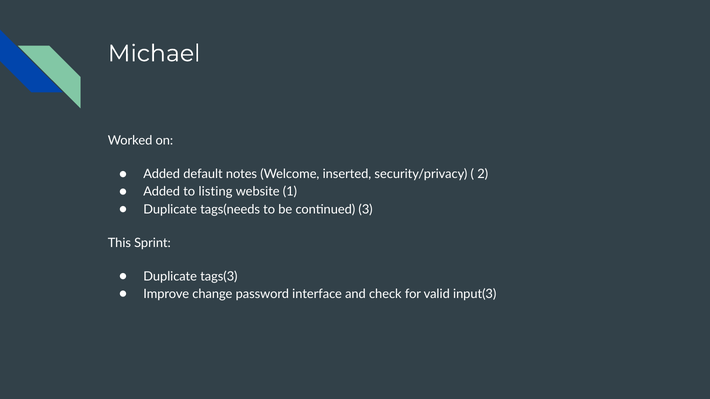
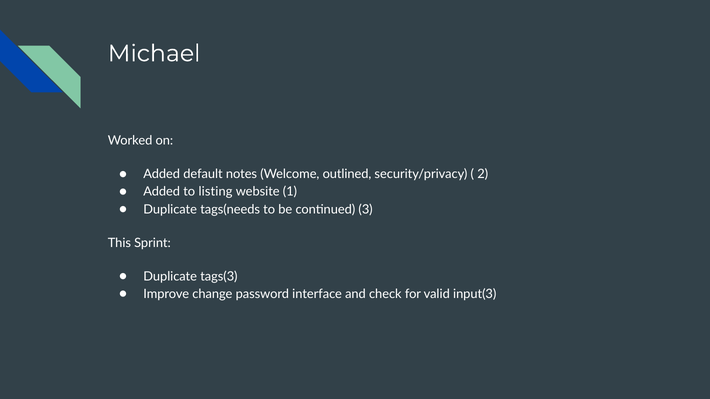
inserted: inserted -> outlined (347, 174)
